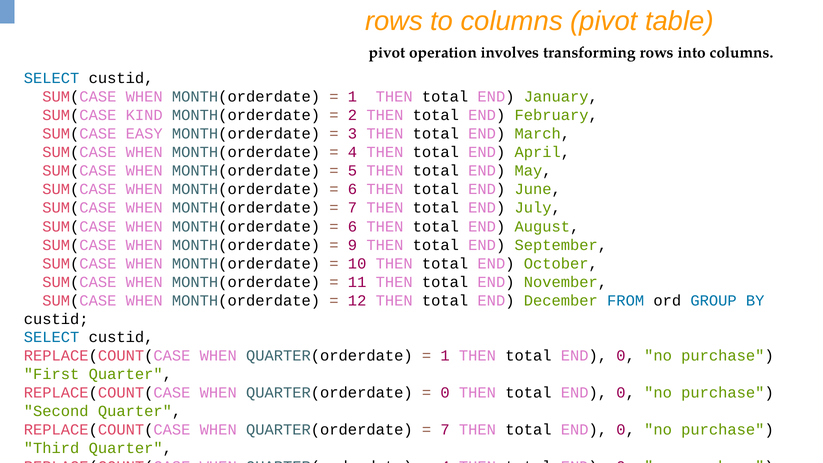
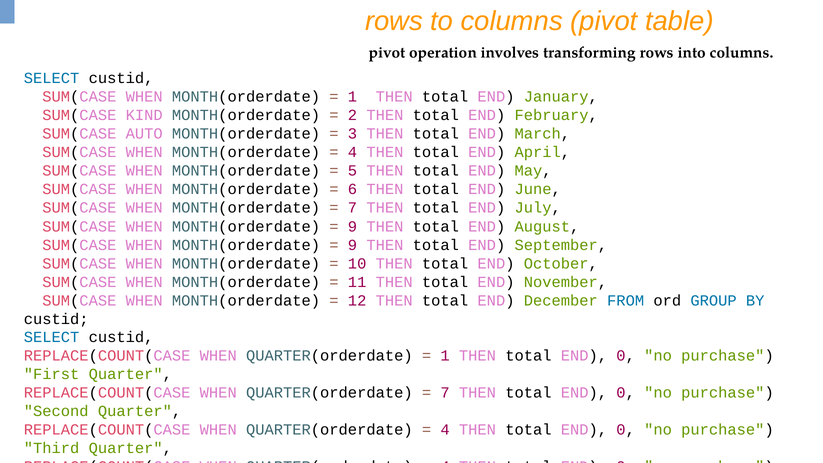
EASY: EASY -> AUTO (144, 134)
6: 6 -> 9 (352, 226)
0: 0 -> 7 (445, 393)
7: 7 -> 4 (445, 430)
